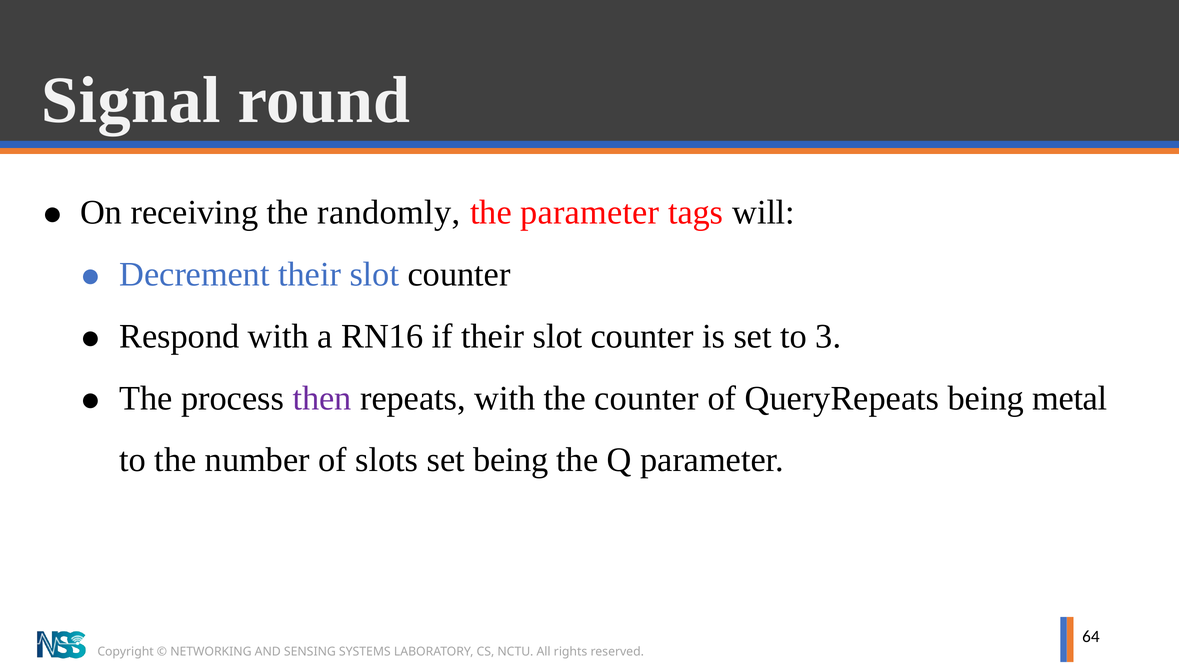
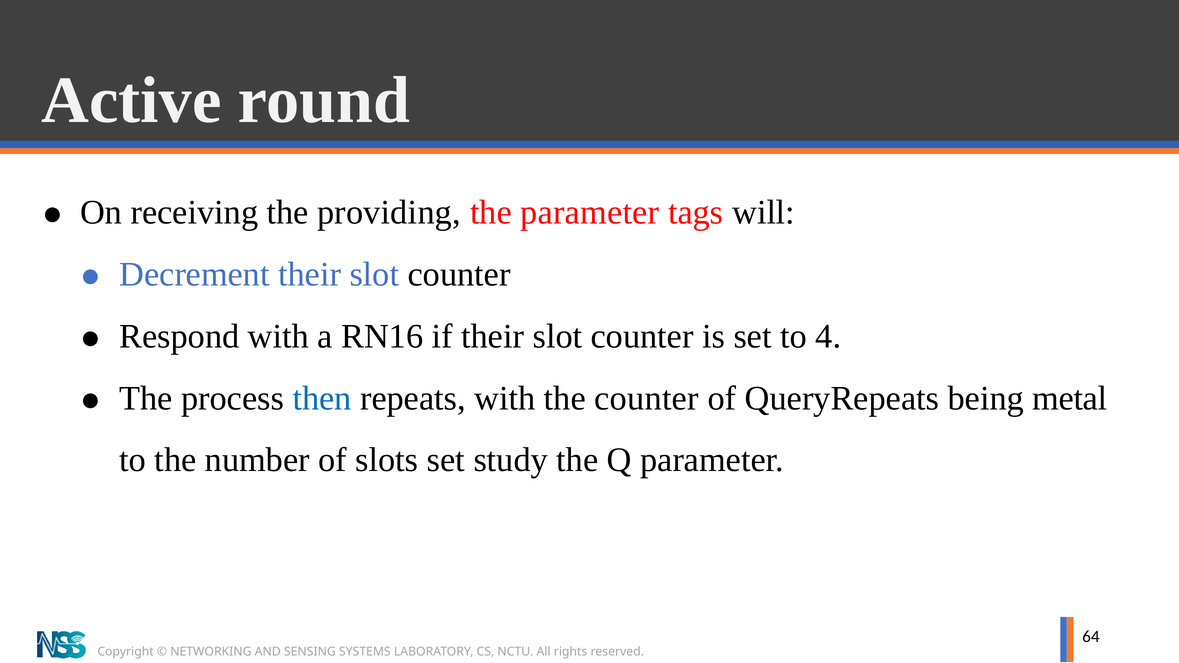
Signal: Signal -> Active (131, 100)
randomly: randomly -> providing (389, 212)
3: 3 -> 4 (828, 336)
then colour: purple -> blue (322, 398)
set being: being -> study (511, 460)
